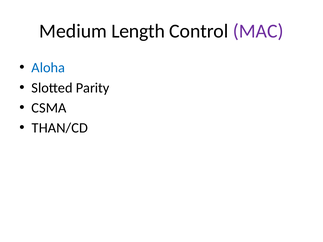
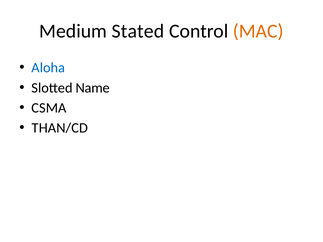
Length: Length -> Stated (138, 31)
MAC colour: purple -> orange (258, 31)
Parity: Parity -> Name (93, 88)
